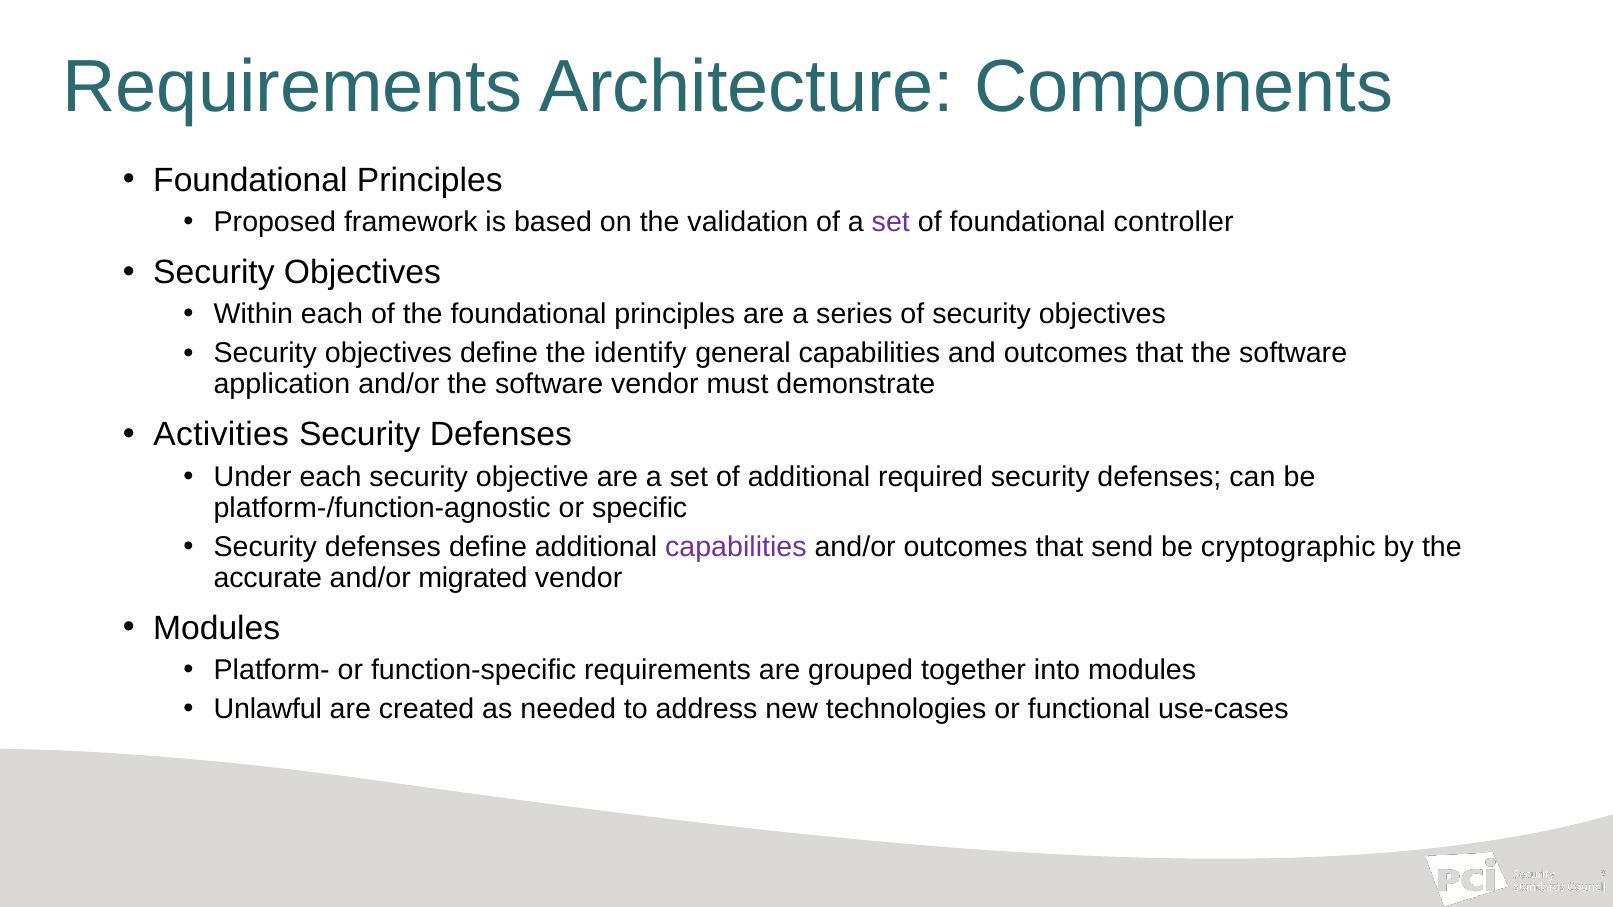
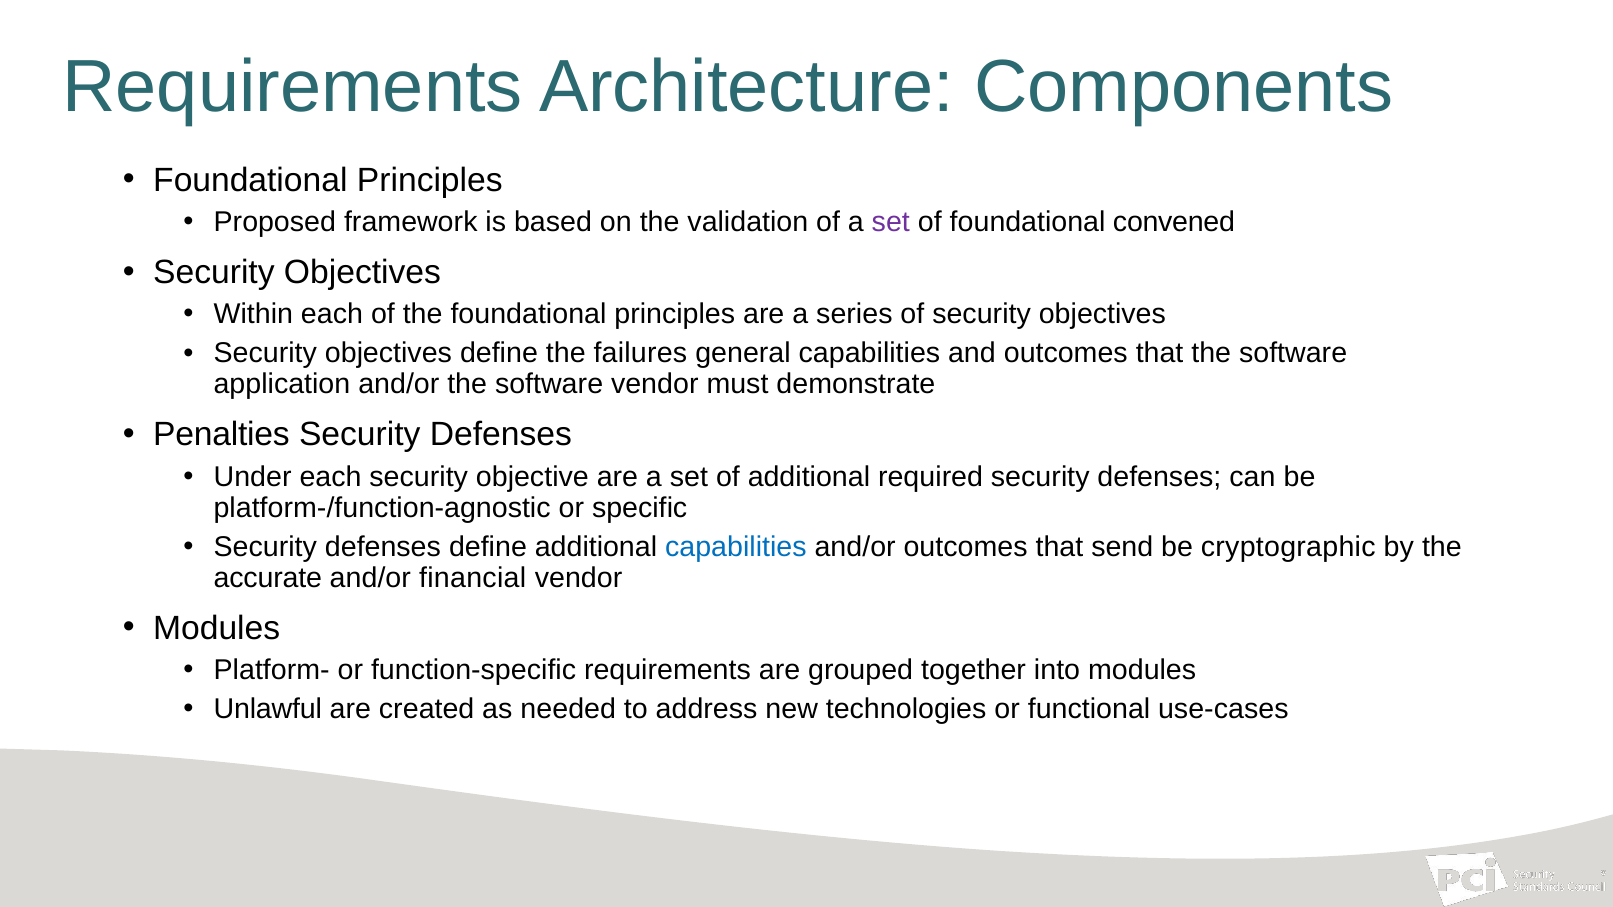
controller: controller -> convened (1174, 222)
identify: identify -> failures (640, 354)
Activities: Activities -> Penalties (221, 435)
capabilities colour: purple -> blue (736, 547)
migrated: migrated -> financial (473, 578)
